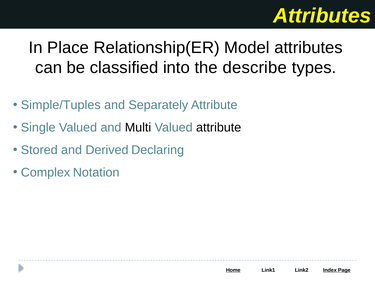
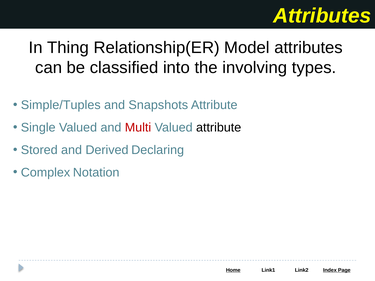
Place: Place -> Thing (68, 48)
describe: describe -> involving (255, 68)
Separately: Separately -> Snapshots (158, 105)
Multi colour: black -> red (138, 128)
